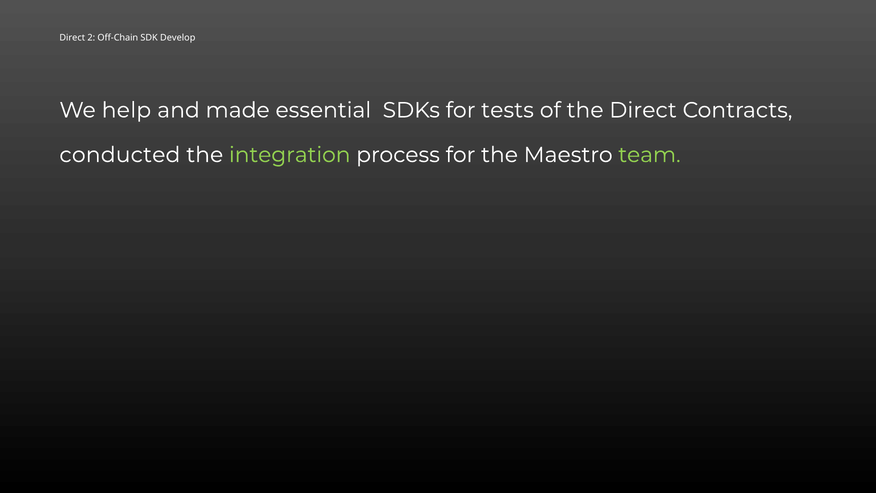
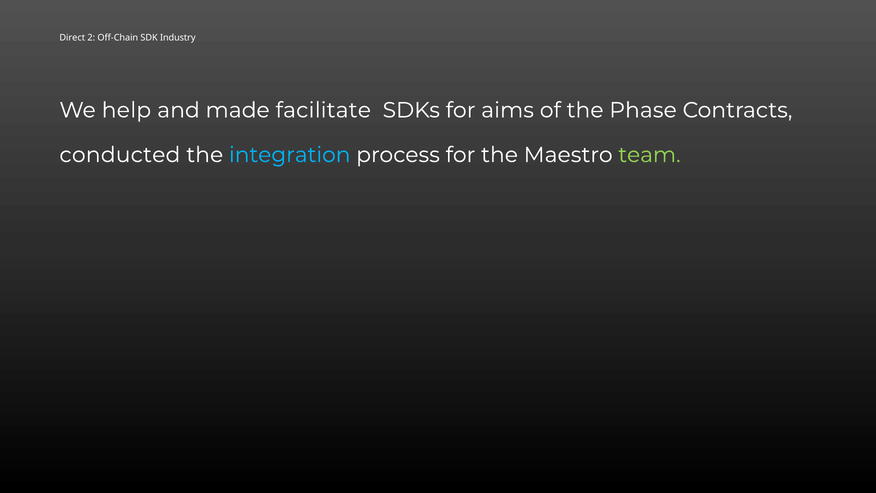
Develop: Develop -> Industry (178, 38)
essential: essential -> facilitate (323, 110)
tests: tests -> aims (508, 110)
the Direct: Direct -> Phase (643, 110)
integration colour: light green -> light blue (290, 155)
